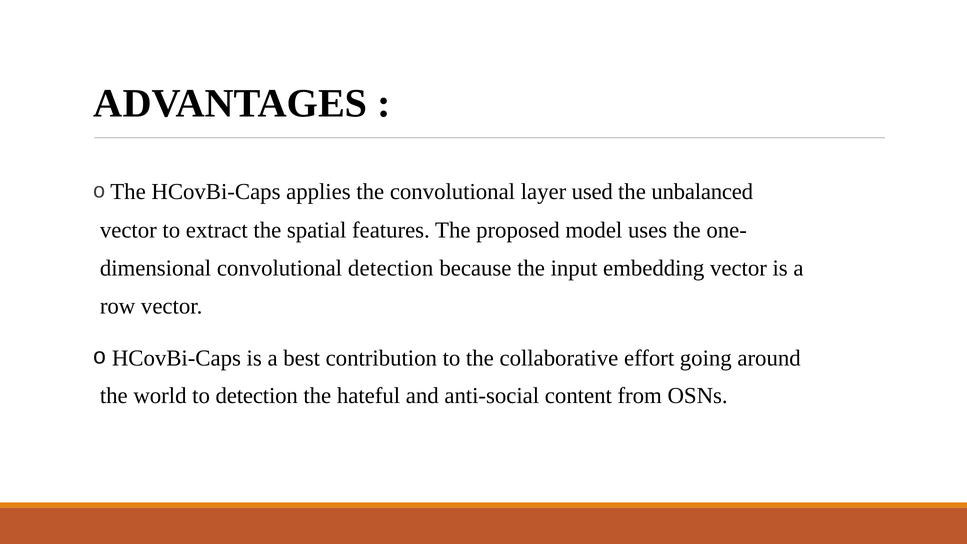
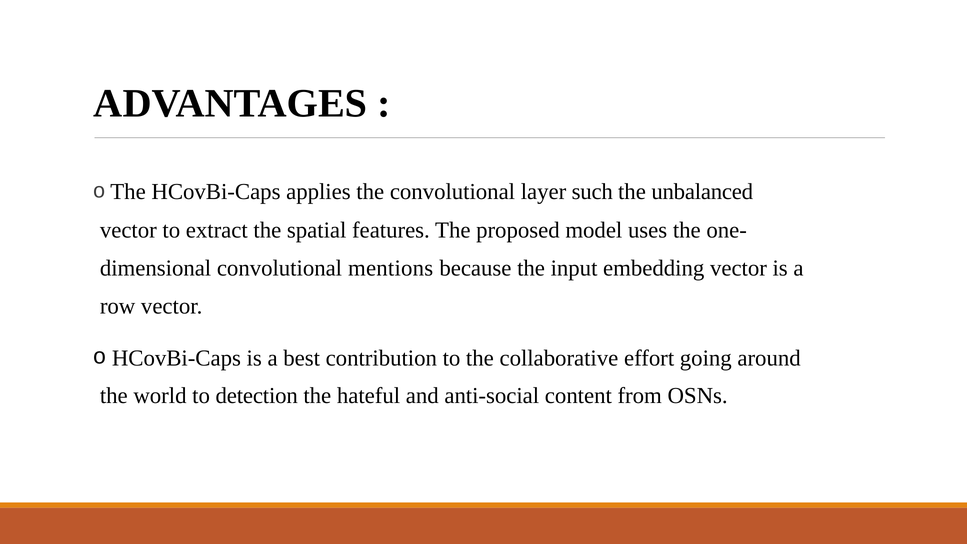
used: used -> such (592, 192)
convolutional detection: detection -> mentions (391, 268)
